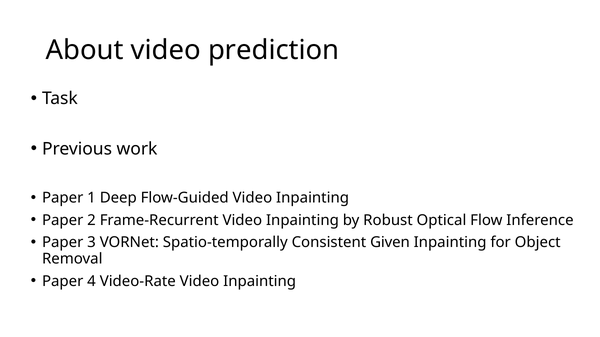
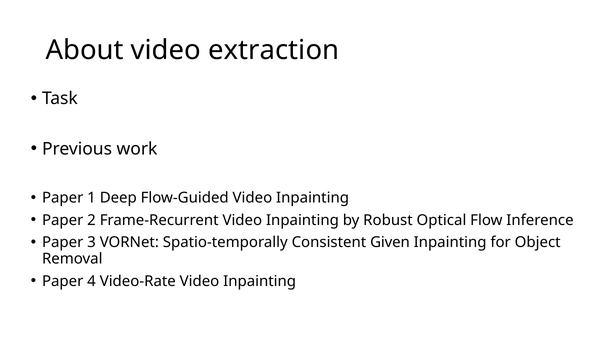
prediction: prediction -> extraction (274, 50)
